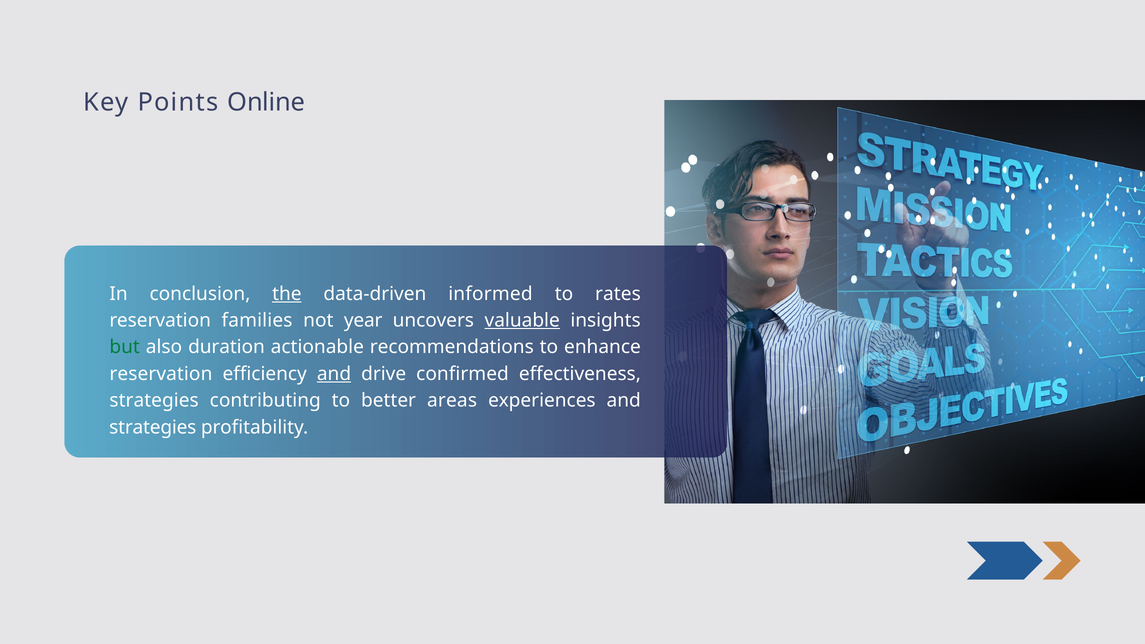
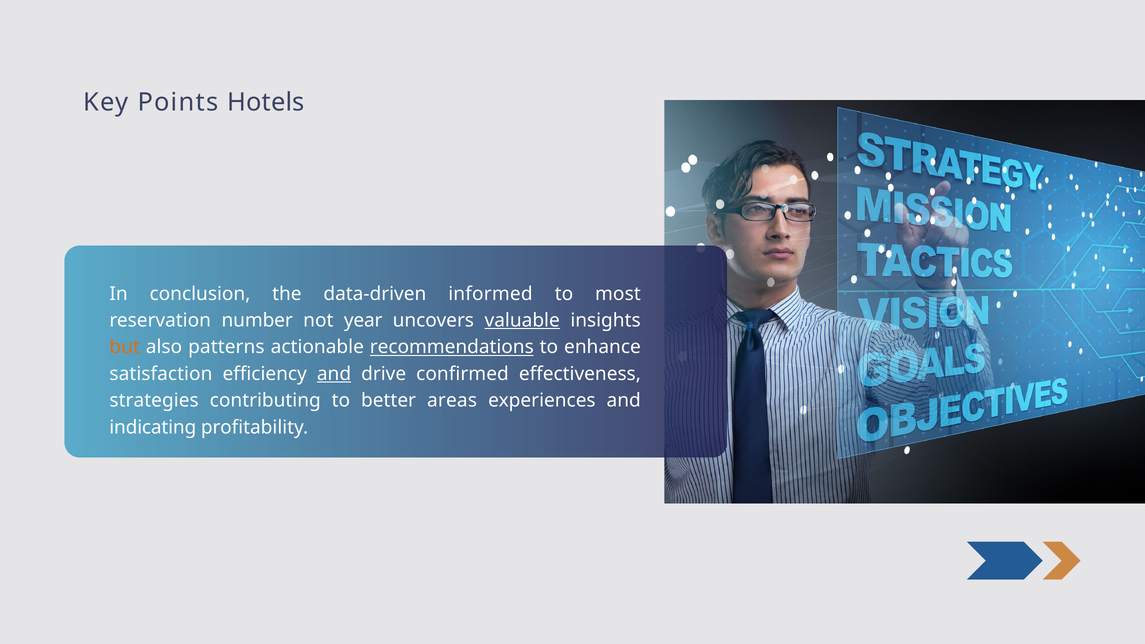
Online: Online -> Hotels (266, 102)
the underline: present -> none (287, 294)
rates: rates -> most (618, 294)
families: families -> number (257, 320)
but colour: green -> orange (125, 347)
duration: duration -> patterns (226, 347)
recommendations underline: none -> present (452, 347)
reservation: reservation -> satisfaction (161, 374)
strategies: strategies -> indicating (153, 427)
